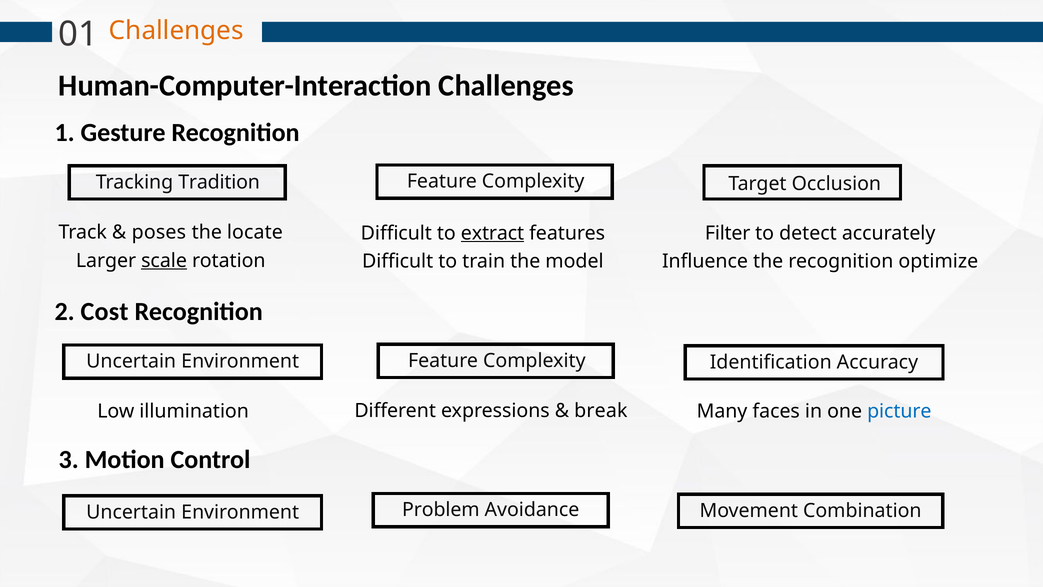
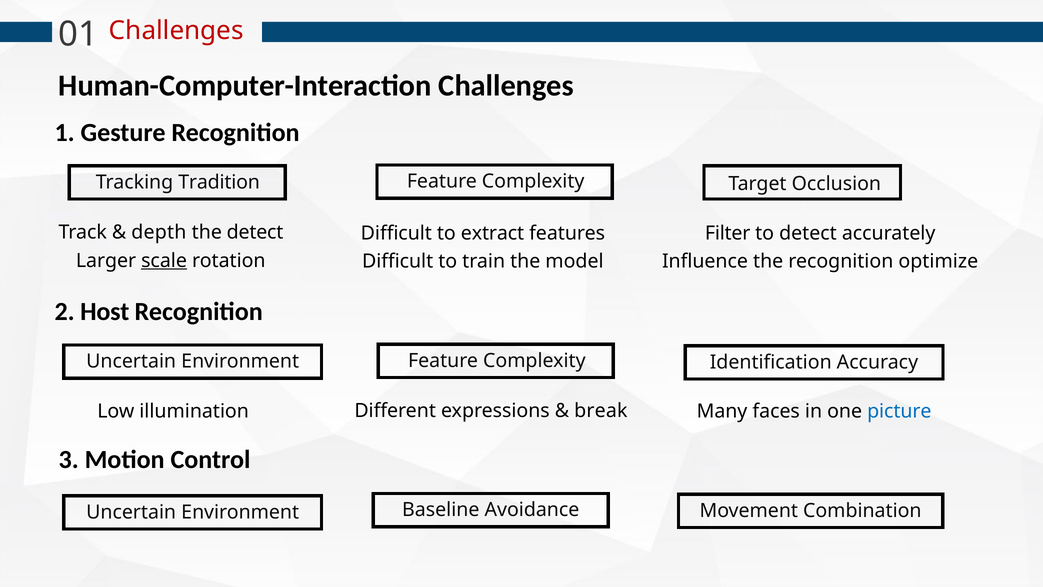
Challenges colour: orange -> red (176, 31)
poses: poses -> depth (159, 232)
the locate: locate -> detect (255, 232)
extract underline: present -> none (493, 233)
Cost: Cost -> Host (105, 312)
Problem: Problem -> Baseline (441, 510)
